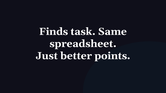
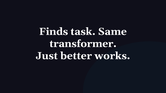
spreadsheet: spreadsheet -> transformer (83, 44)
points: points -> works (112, 56)
